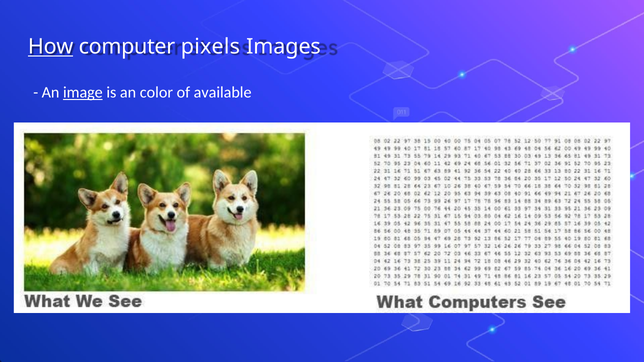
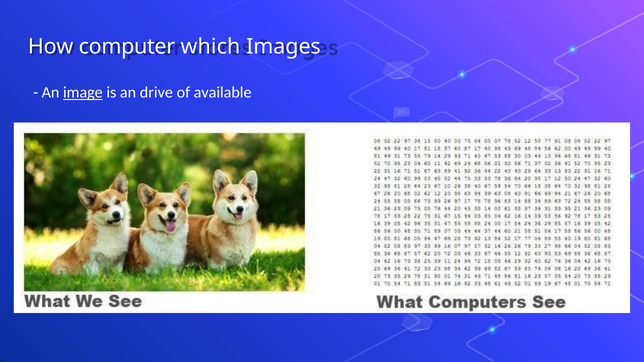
How underline: present -> none (51, 47)
pixels: pixels -> which (210, 47)
color: color -> drive (156, 92)
